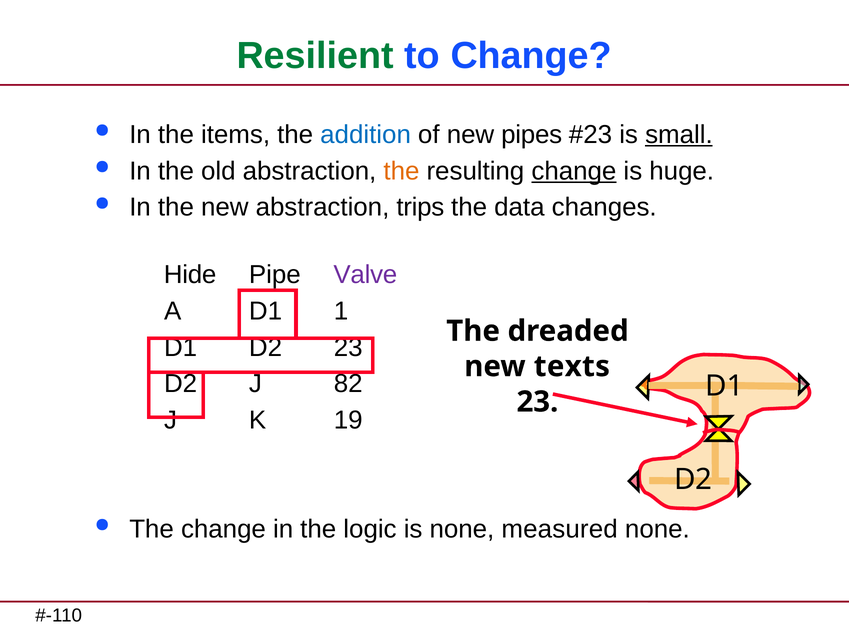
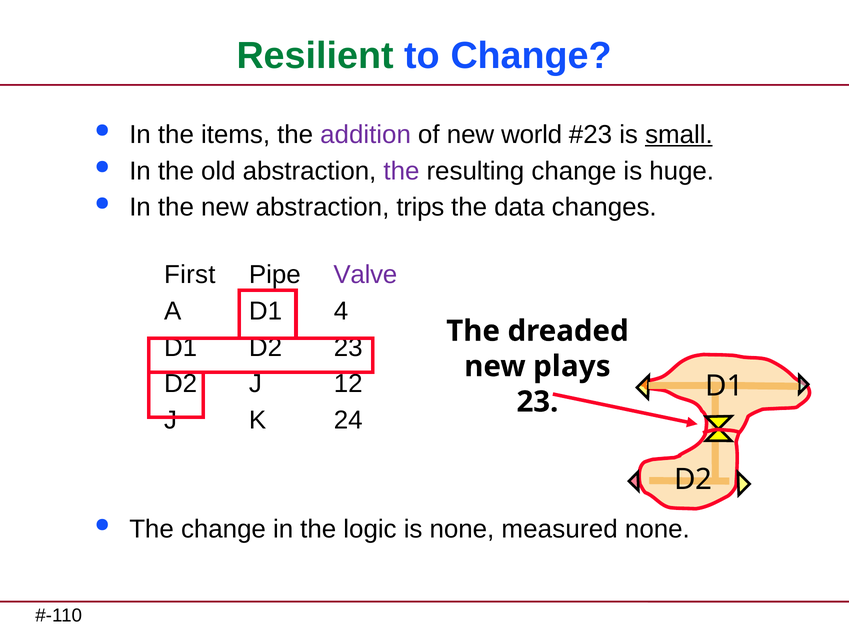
addition colour: blue -> purple (366, 135)
pipes: pipes -> world (532, 135)
the colour: orange -> purple (401, 171)
change underline: present -> none (574, 171)
Hide: Hide -> First (190, 275)
1: 1 -> 4 (341, 311)
texts: texts -> plays (572, 366)
82: 82 -> 12 (348, 384)
19: 19 -> 24 (348, 420)
